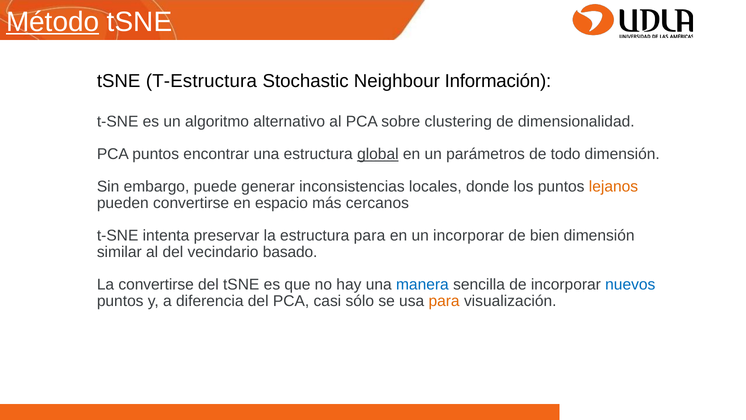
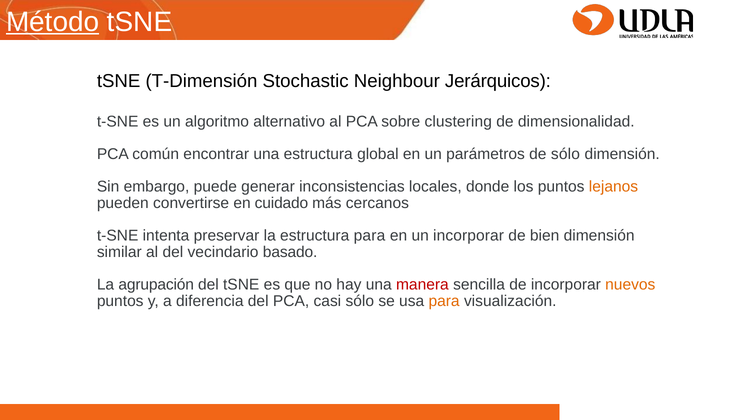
T-Estructura: T-Estructura -> T-Dimensión (201, 81)
Información: Información -> Jerárquicos (498, 81)
PCA puntos: puntos -> común (156, 154)
global underline: present -> none (378, 154)
de todo: todo -> sólo (565, 154)
espacio: espacio -> cuidado (281, 203)
La convertirse: convertirse -> agrupación (156, 285)
manera colour: blue -> red (422, 285)
nuevos colour: blue -> orange (630, 285)
